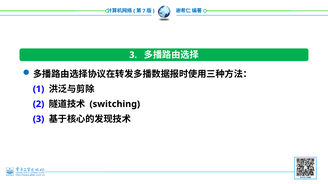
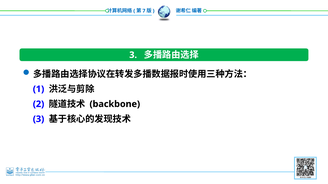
switching: switching -> backbone (115, 104)
